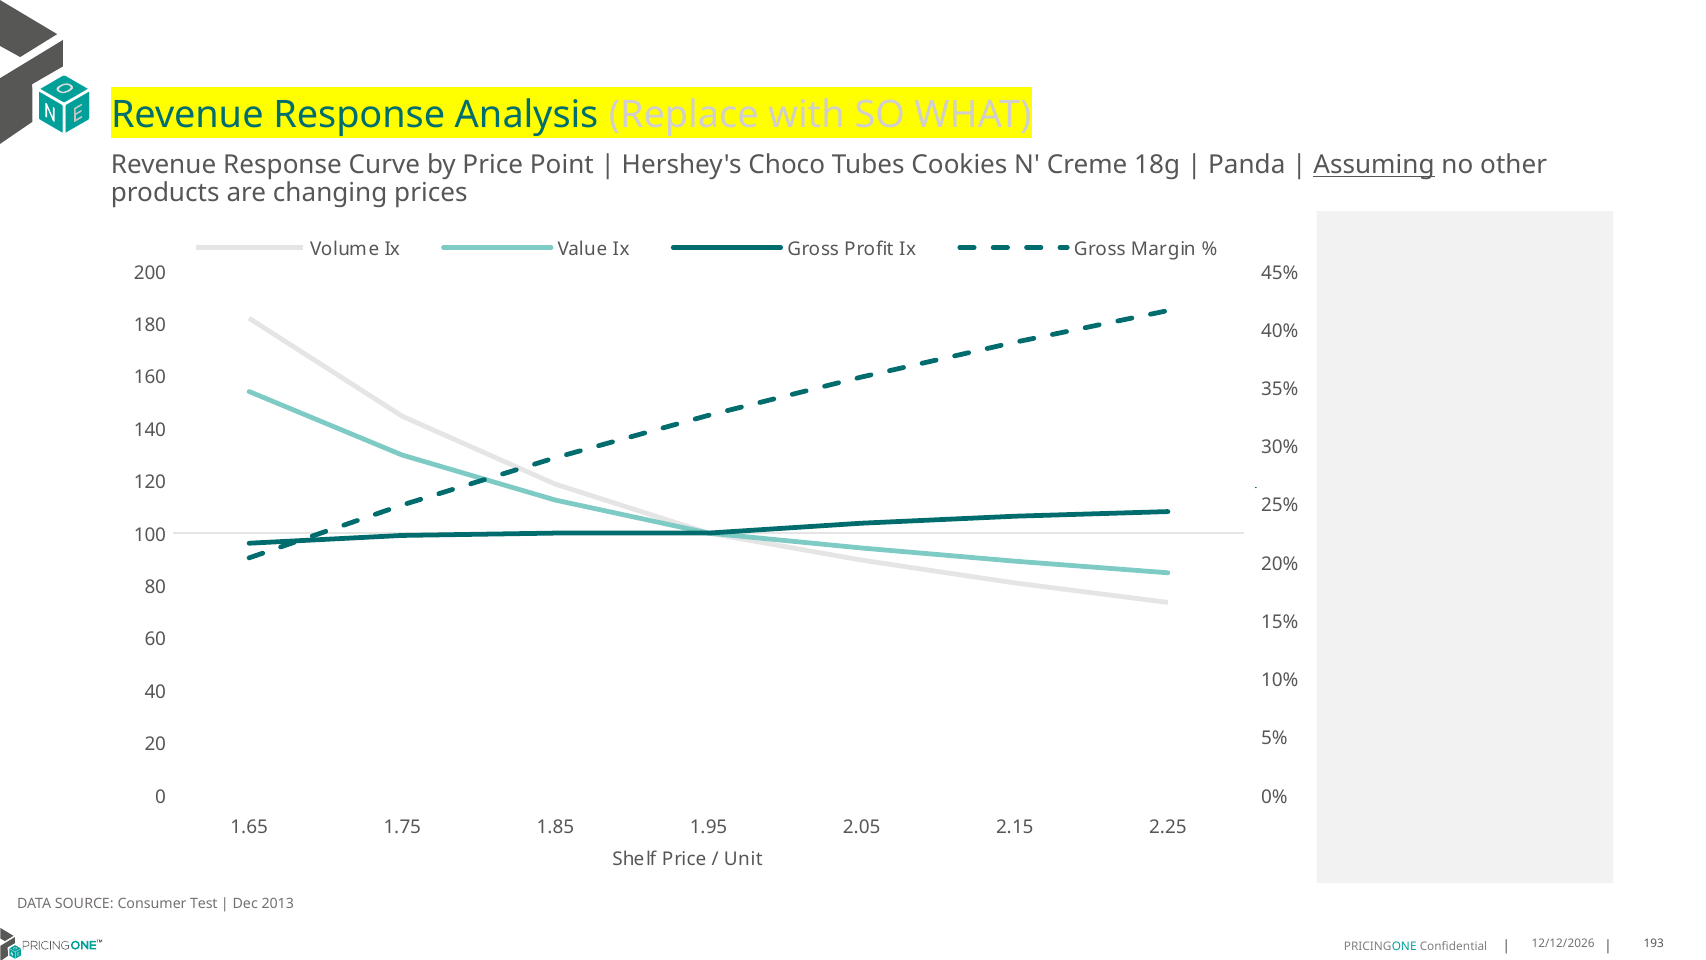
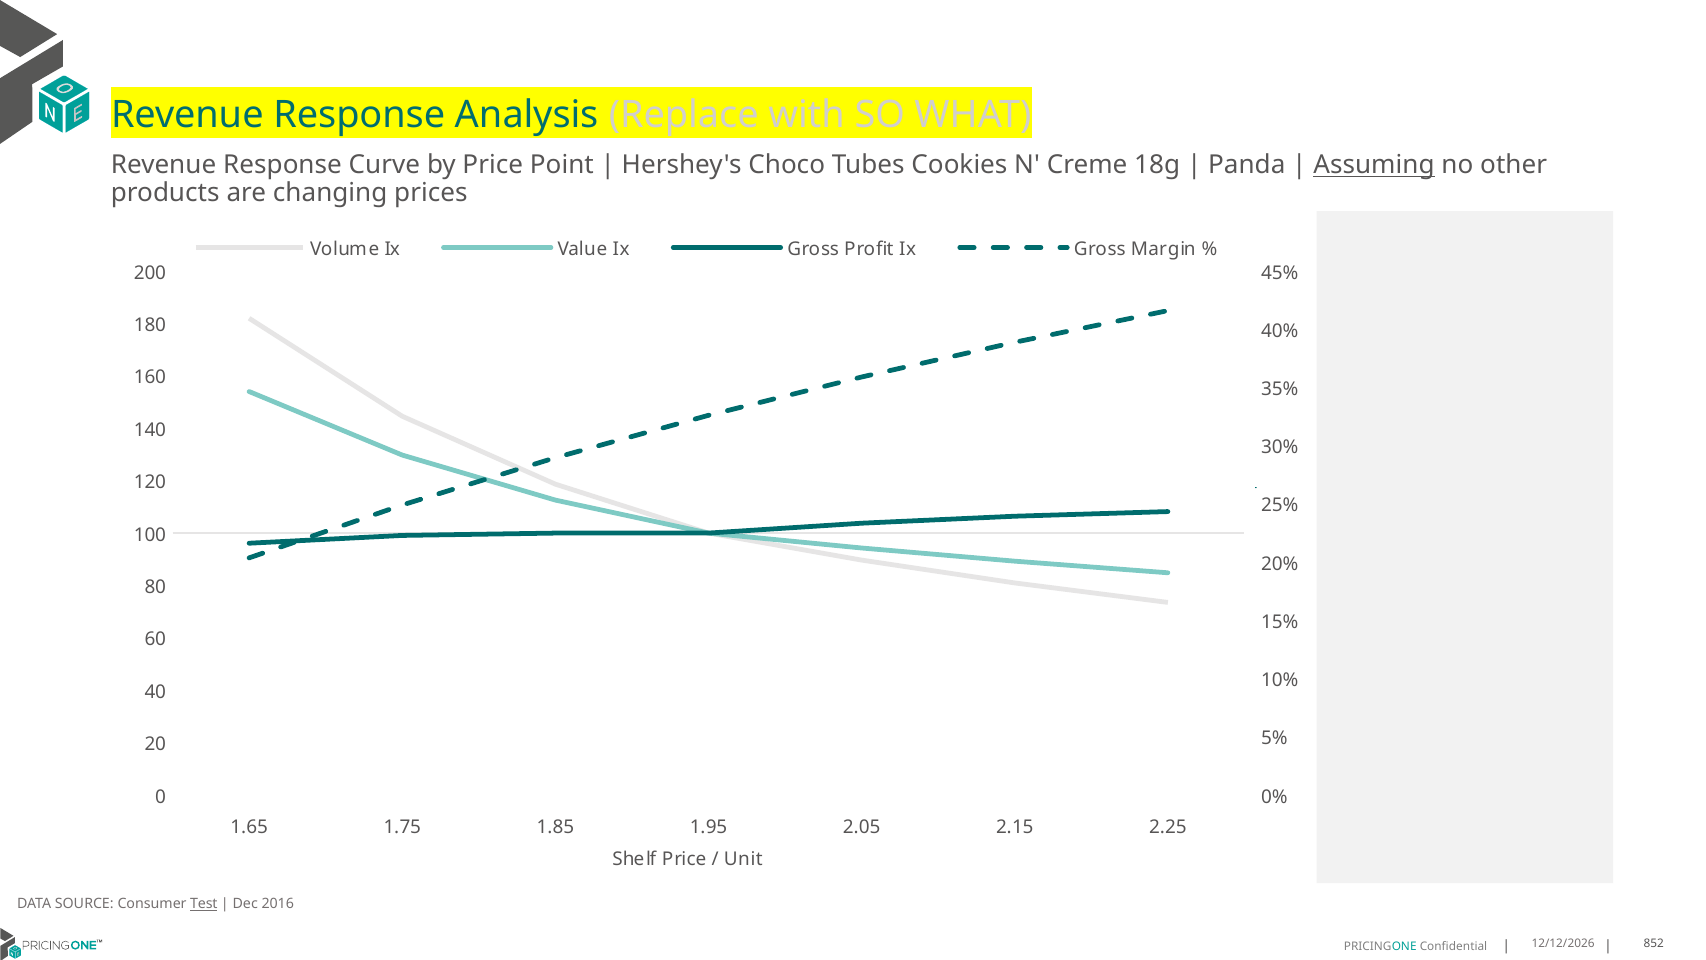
Test underline: none -> present (204, 904)
2013: 2013 -> 2016 (278, 904)
193: 193 -> 852 (1654, 944)
